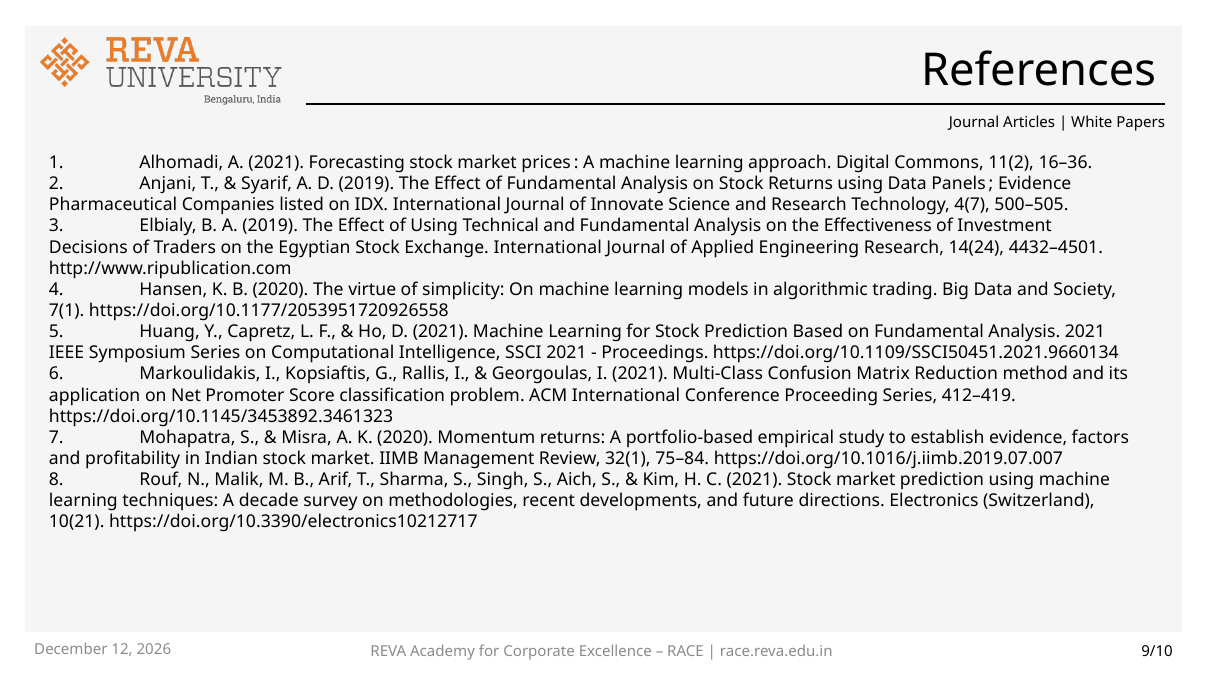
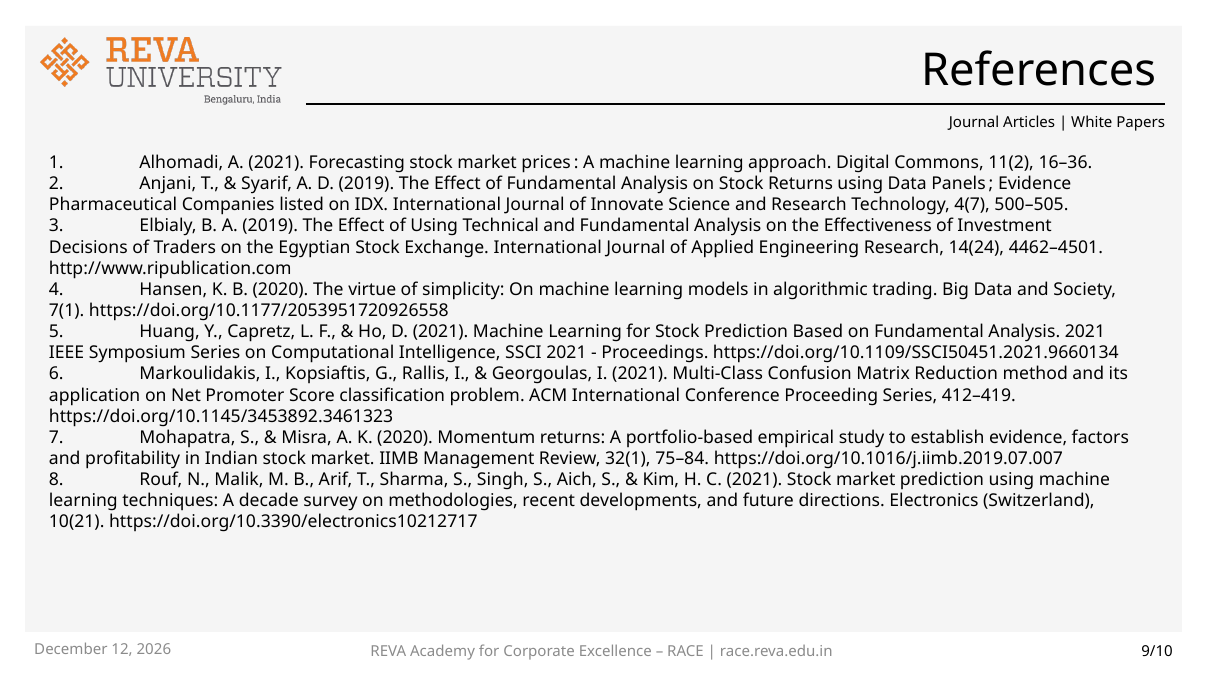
4432–4501: 4432–4501 -> 4462–4501 (1056, 247)
